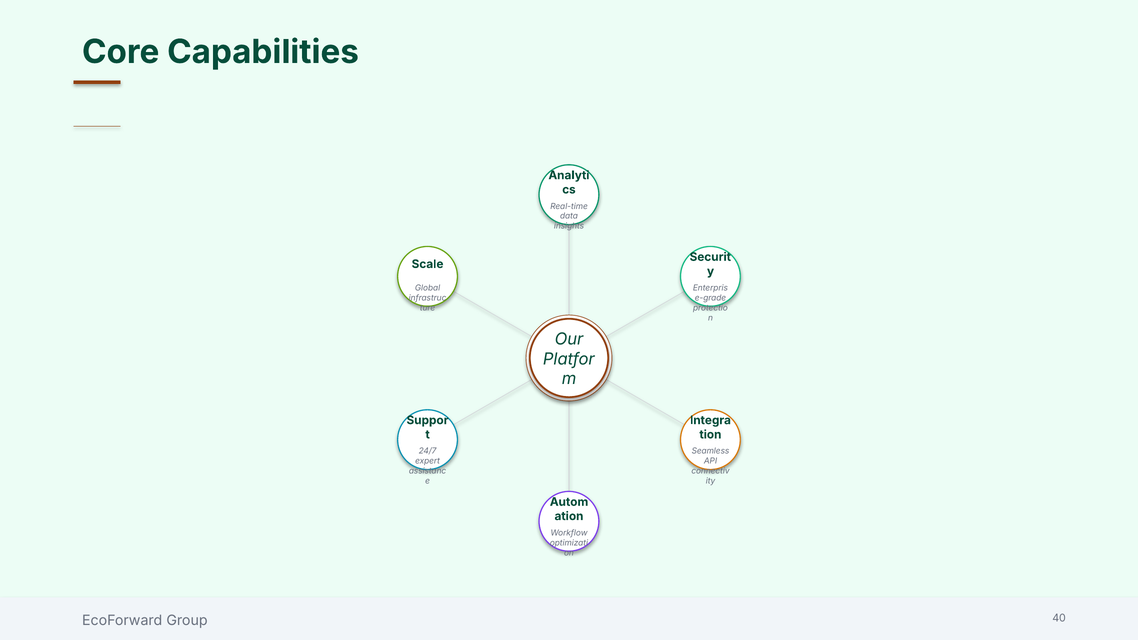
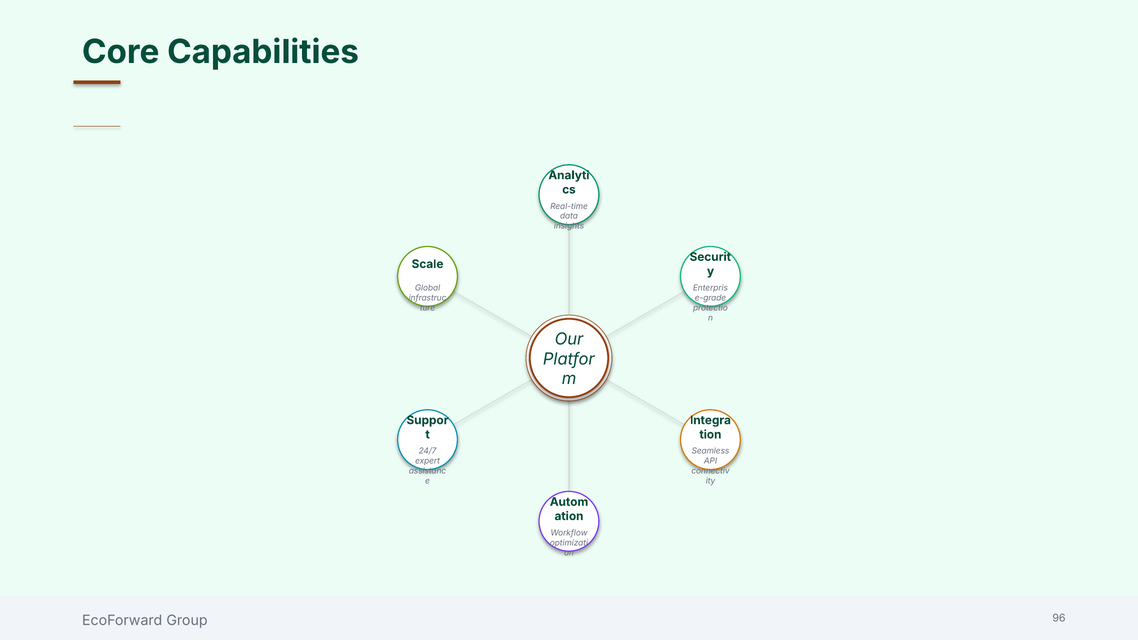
40: 40 -> 96 (1059, 618)
